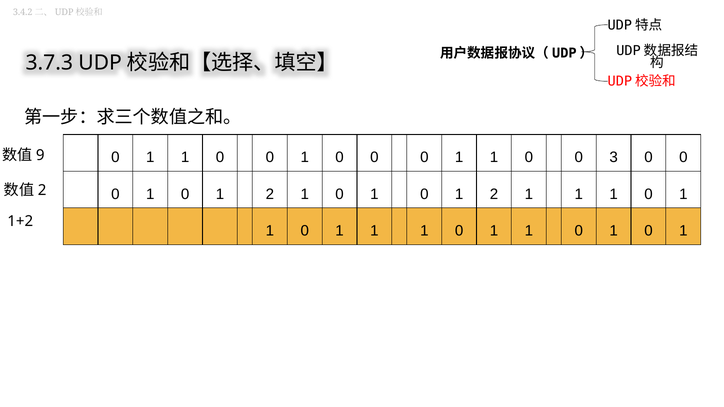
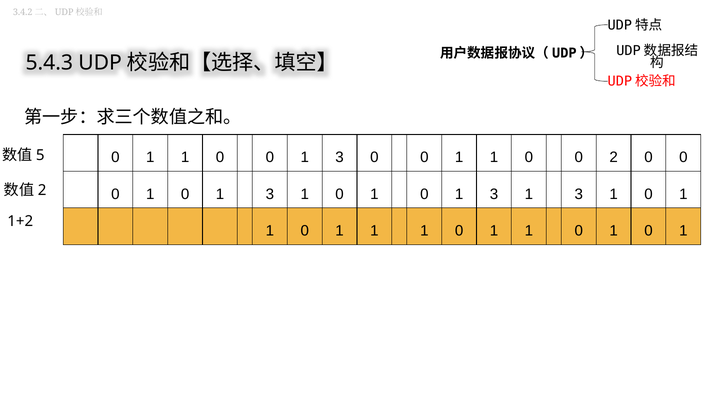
3.7.3: 3.7.3 -> 5.4.3 (49, 63)
9: 9 -> 5 (40, 155)
0: 0 -> 3 (340, 158)
0 3: 3 -> 2 (614, 158)
2: 2 -> 3 (270, 194)
2: 2 -> 3 (494, 194)
1: 1 -> 3 (579, 194)
